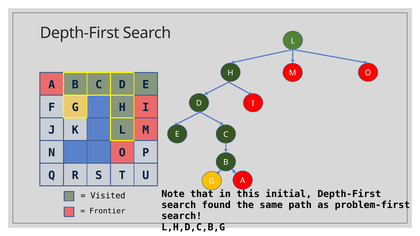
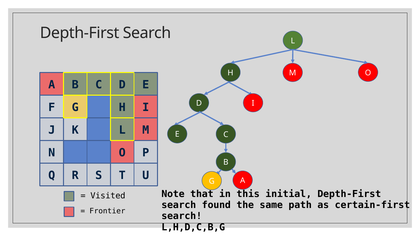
problem-first: problem-first -> certain-first (372, 205)
